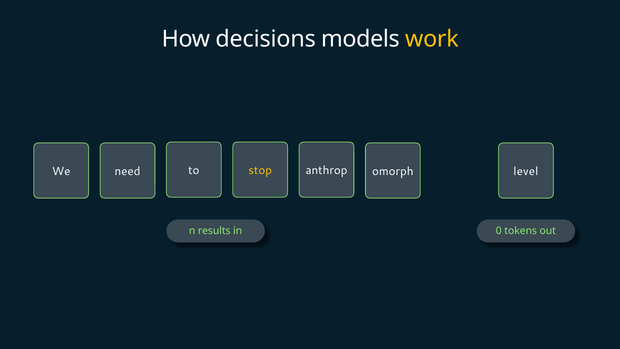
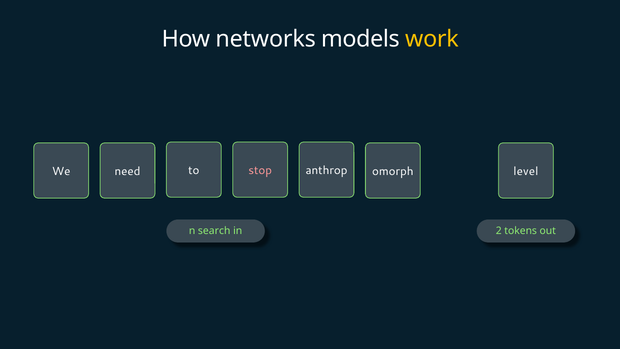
decisions: decisions -> networks (266, 39)
stop colour: yellow -> pink (260, 170)
results: results -> search (214, 231)
0: 0 -> 2 (499, 231)
